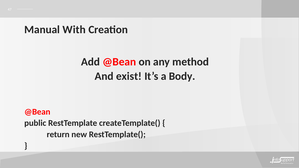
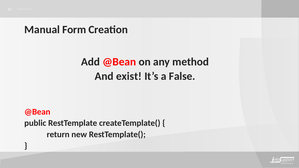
With: With -> Form (74, 30)
Body: Body -> False (182, 76)
